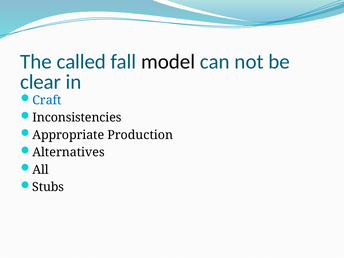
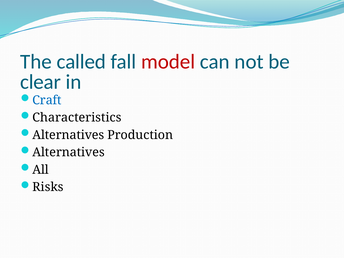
model colour: black -> red (168, 62)
Inconsistencies: Inconsistencies -> Characteristics (77, 118)
Appropriate: Appropriate -> Alternatives (68, 135)
Stubs: Stubs -> Risks (48, 187)
